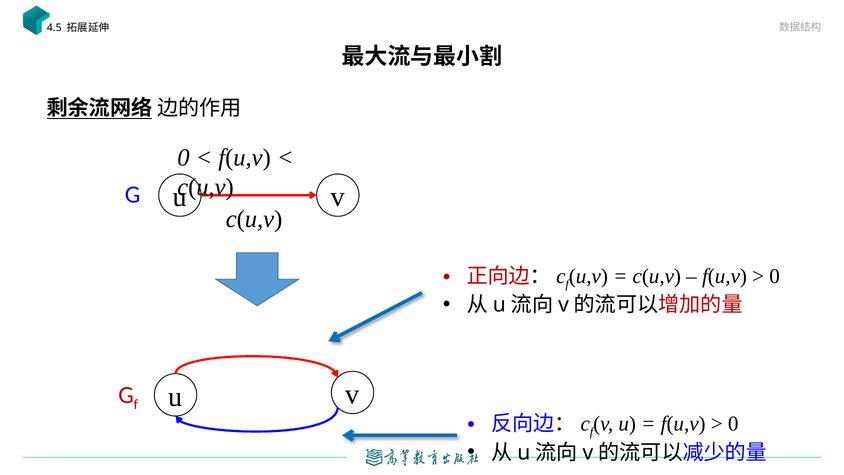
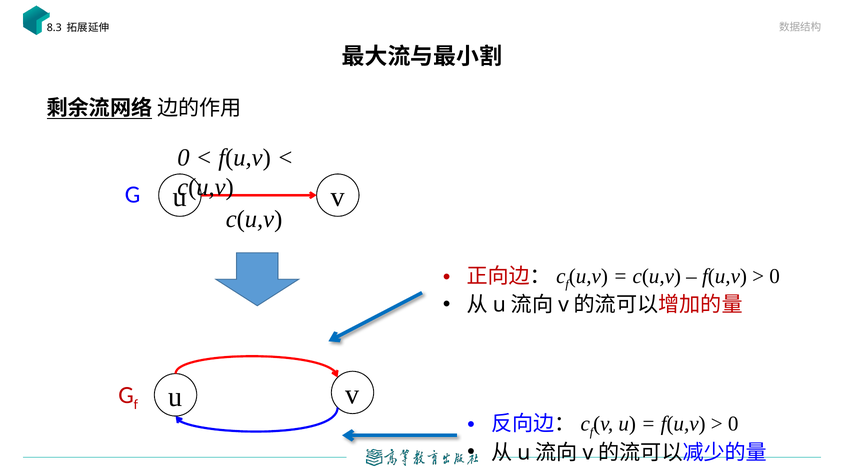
4.5: 4.5 -> 8.3 (54, 28)
